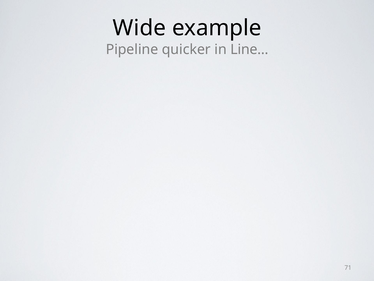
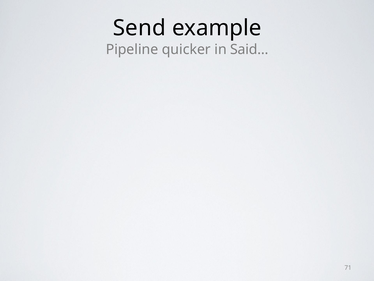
Wide: Wide -> Send (139, 28)
Line…: Line… -> Said… (249, 49)
